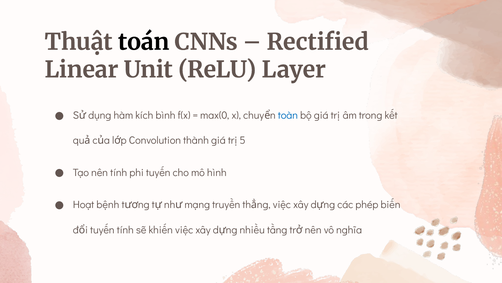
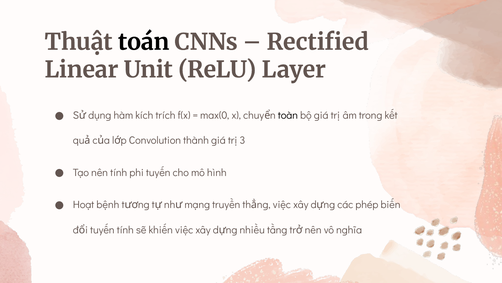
bình: bình -> trích (166, 115)
toàn colour: blue -> black (288, 115)
5: 5 -> 3 (242, 140)
